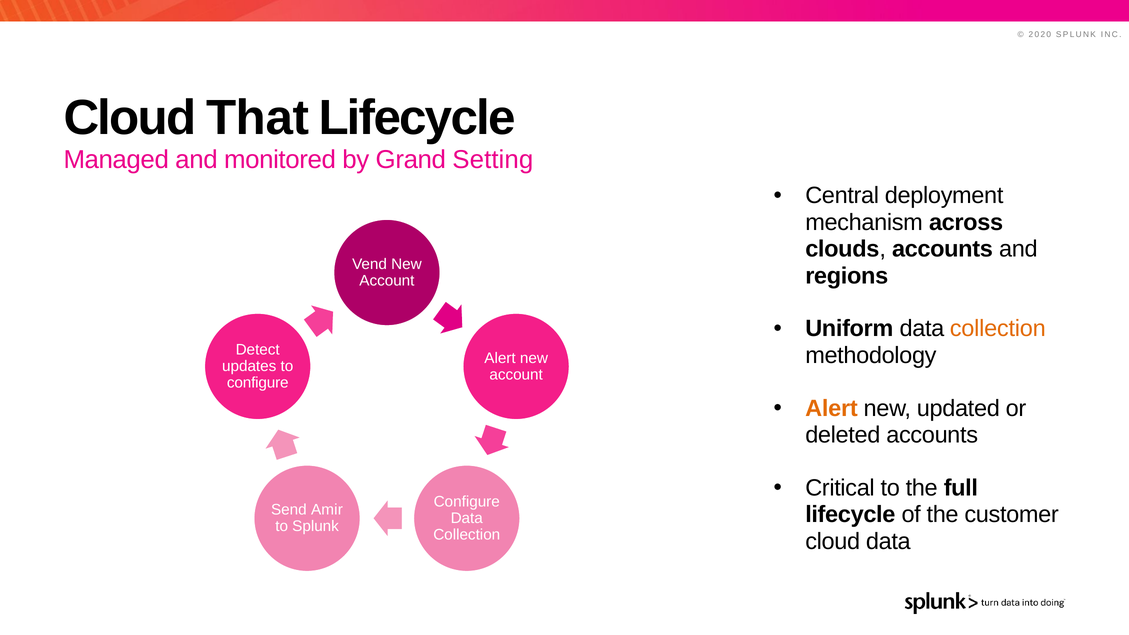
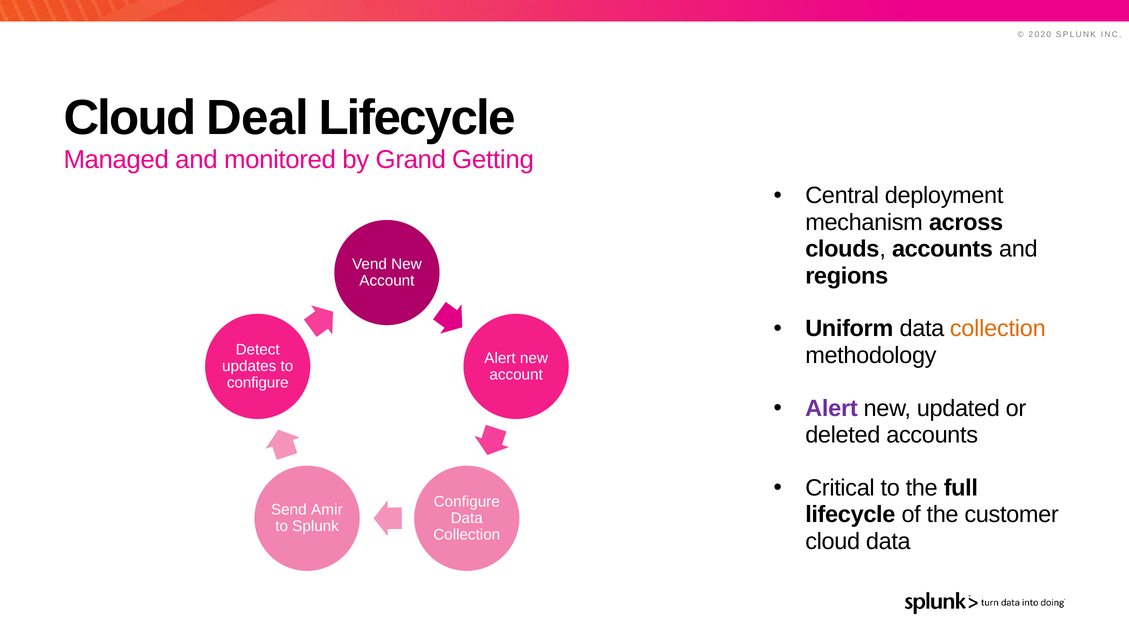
That: That -> Deal (258, 118)
Setting: Setting -> Getting (493, 160)
Alert colour: orange -> purple (831, 408)
